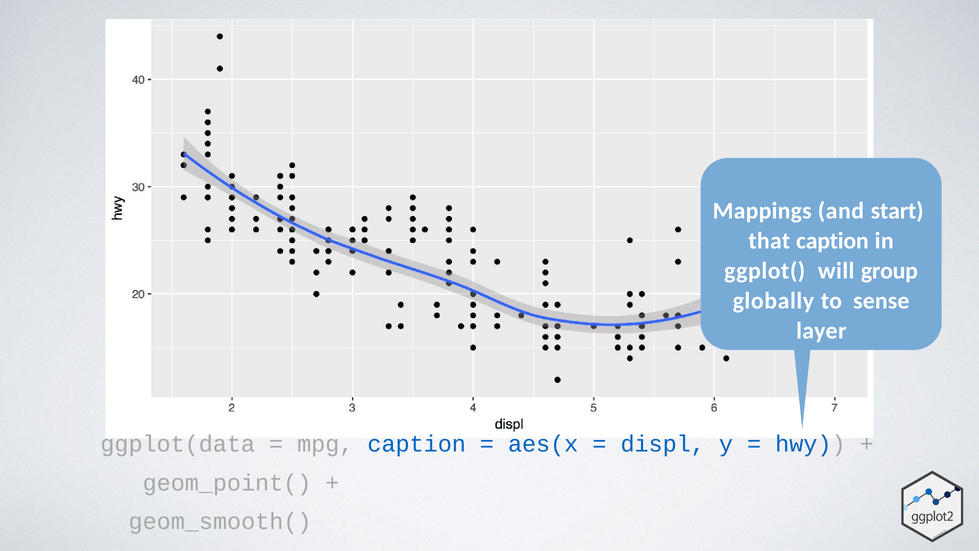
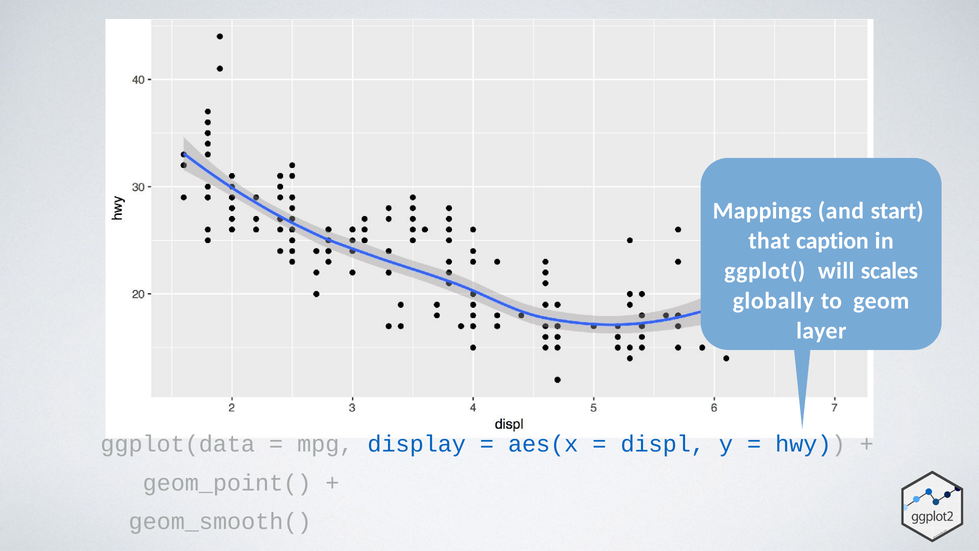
group: group -> scales (889, 271)
sense: sense -> geom (881, 301)
mpg caption: caption -> display (417, 444)
